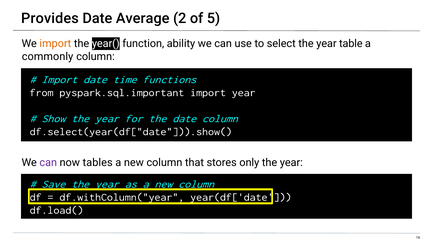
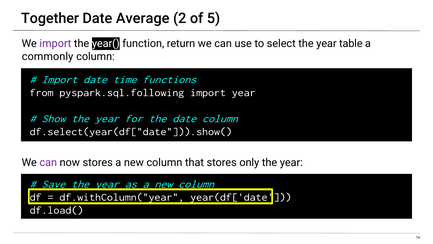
Provides: Provides -> Together (50, 18)
import colour: orange -> purple (55, 44)
ability: ability -> return (181, 44)
pyspark.sql.important: pyspark.sql.important -> pyspark.sql.following (122, 92)
now tables: tables -> stores (98, 162)
